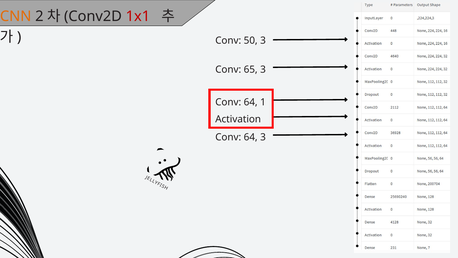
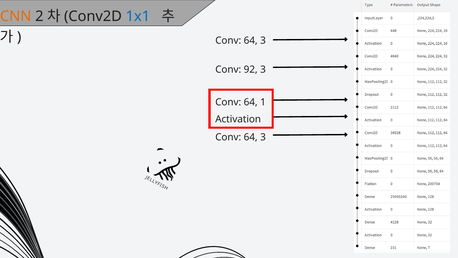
1x1 colour: red -> blue (138, 16)
50: 50 -> 64 (251, 40)
65: 65 -> 92 (251, 69)
